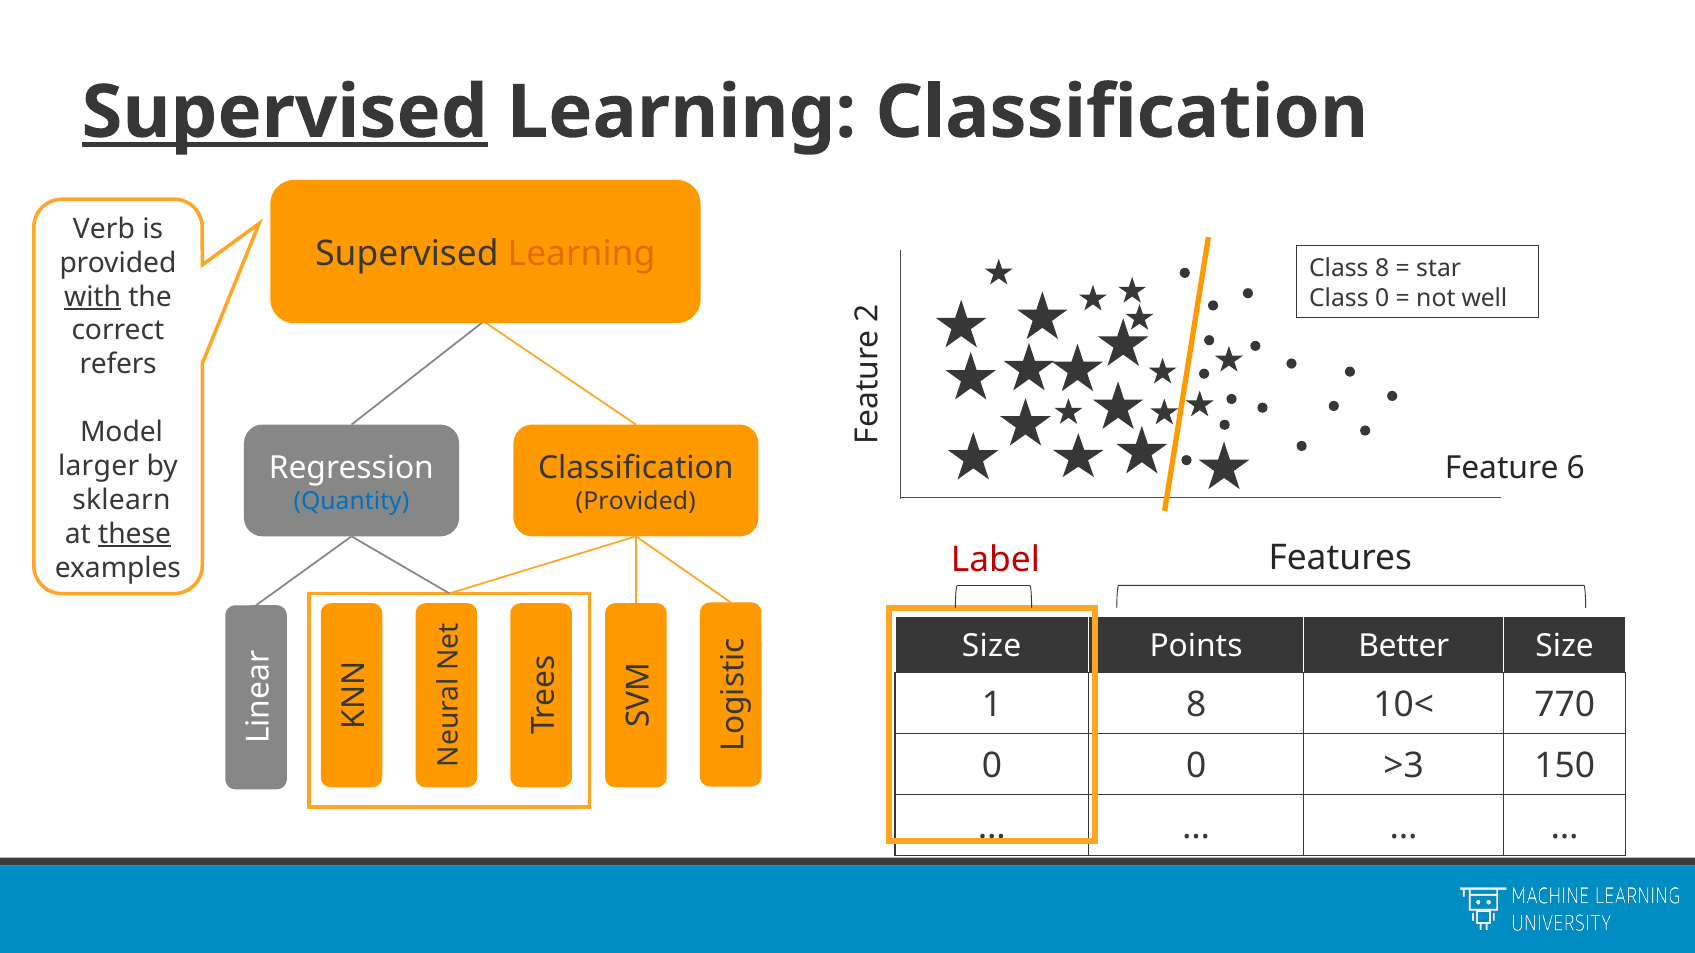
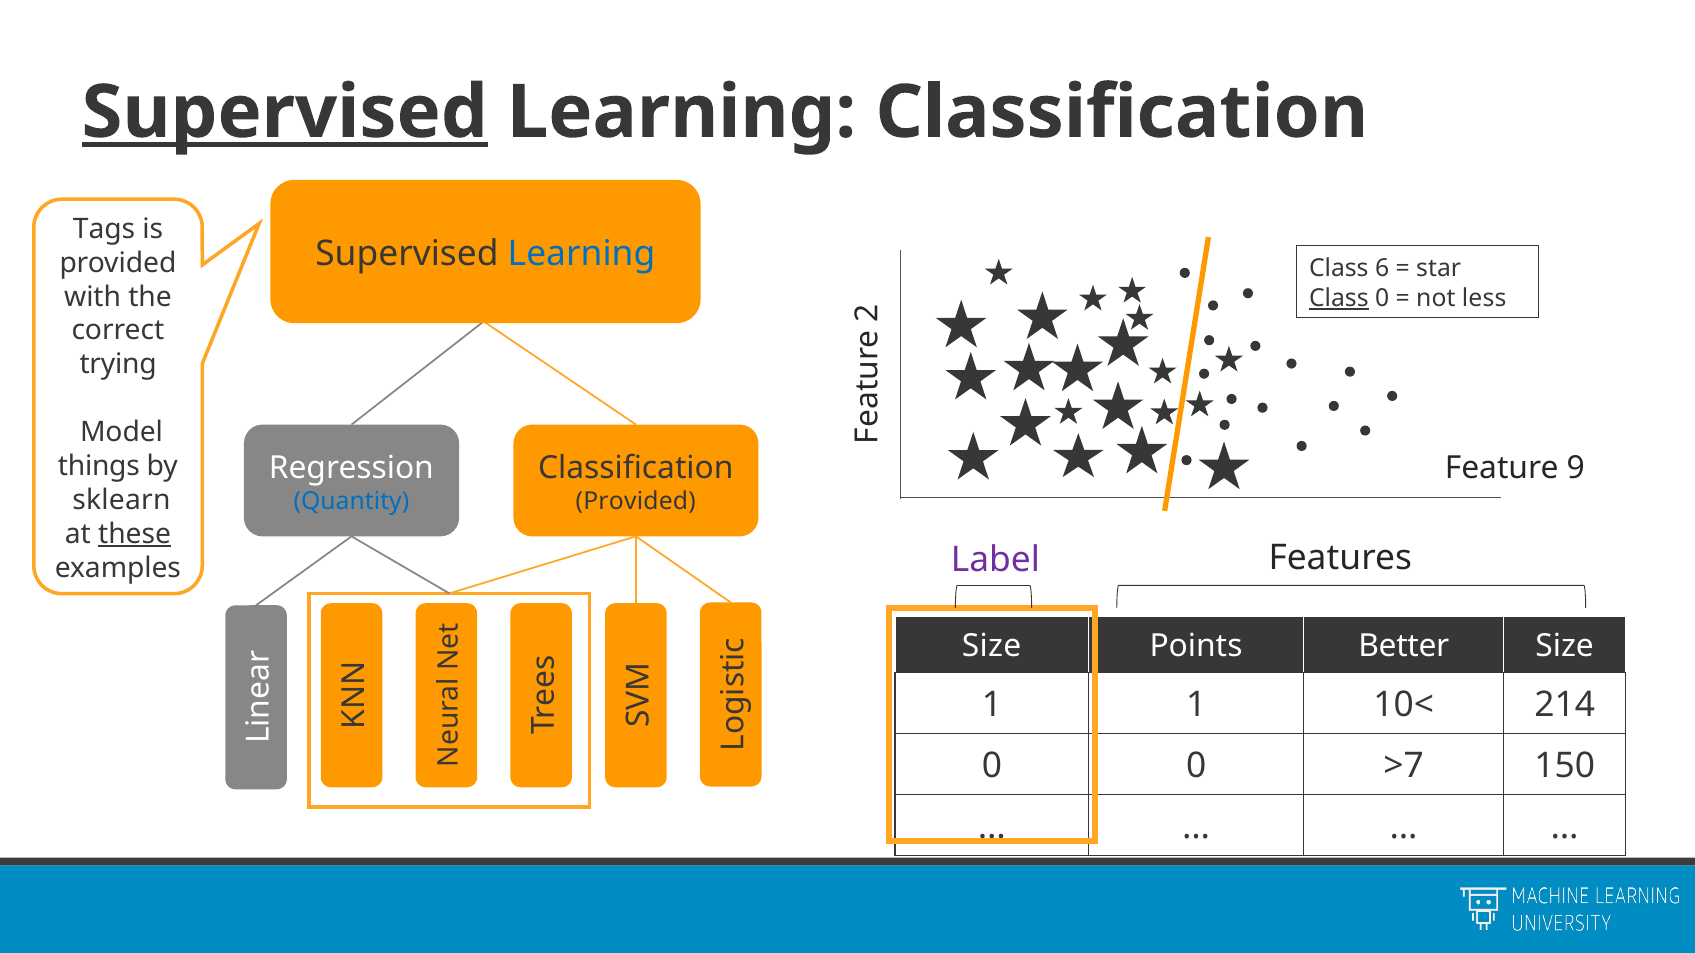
Verb: Verb -> Tags (104, 229)
Learning colour: orange -> blue (581, 254)
Class 8: 8 -> 6 (1382, 269)
with underline: present -> none (93, 297)
Class underline: none -> present (1339, 298)
well: well -> less (1484, 298)
refers: refers -> trying (118, 365)
larger: larger -> things (99, 466)
6: 6 -> 9 (1576, 469)
Label colour: red -> purple (995, 560)
1 8: 8 -> 1 (1196, 705)
770: 770 -> 214 (1565, 705)
>3: >3 -> >7 (1404, 766)
